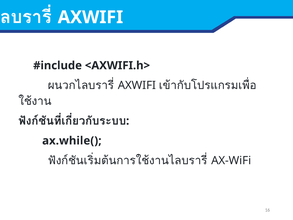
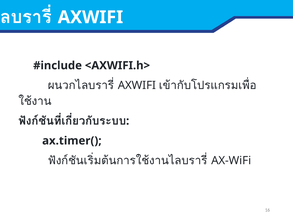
ax.while(: ax.while( -> ax.timer( (72, 141)
